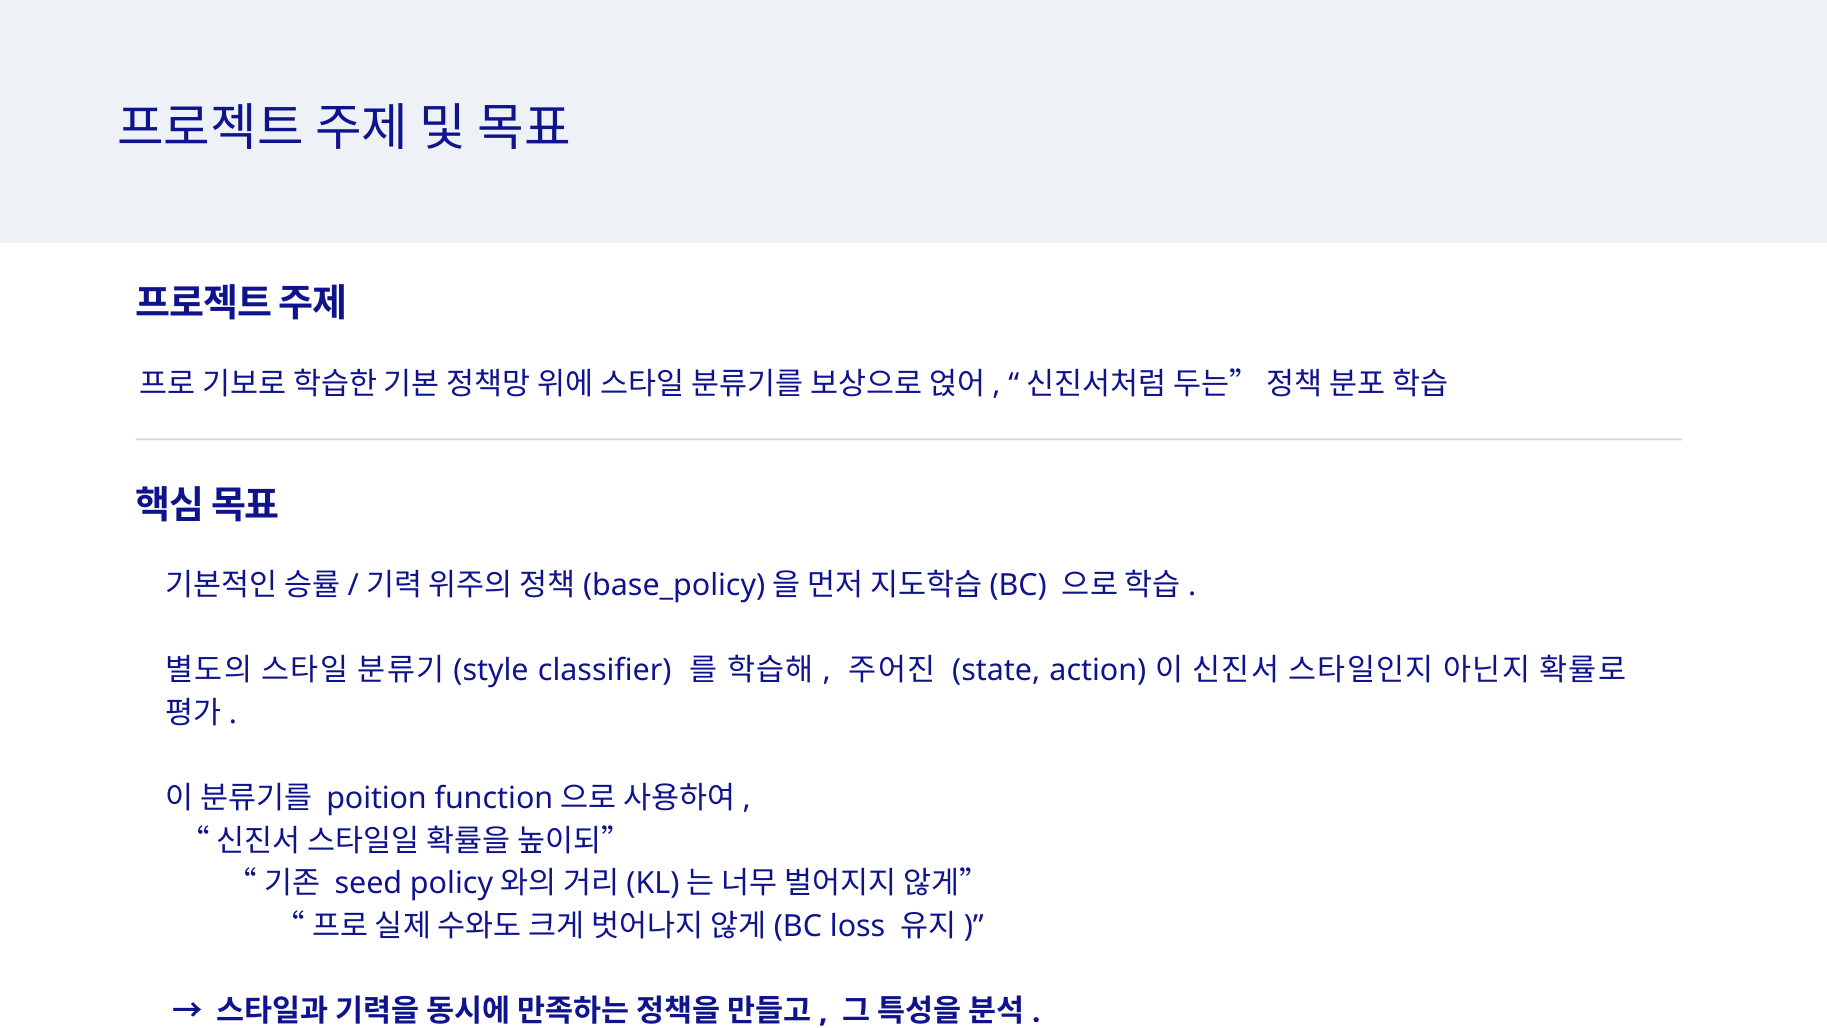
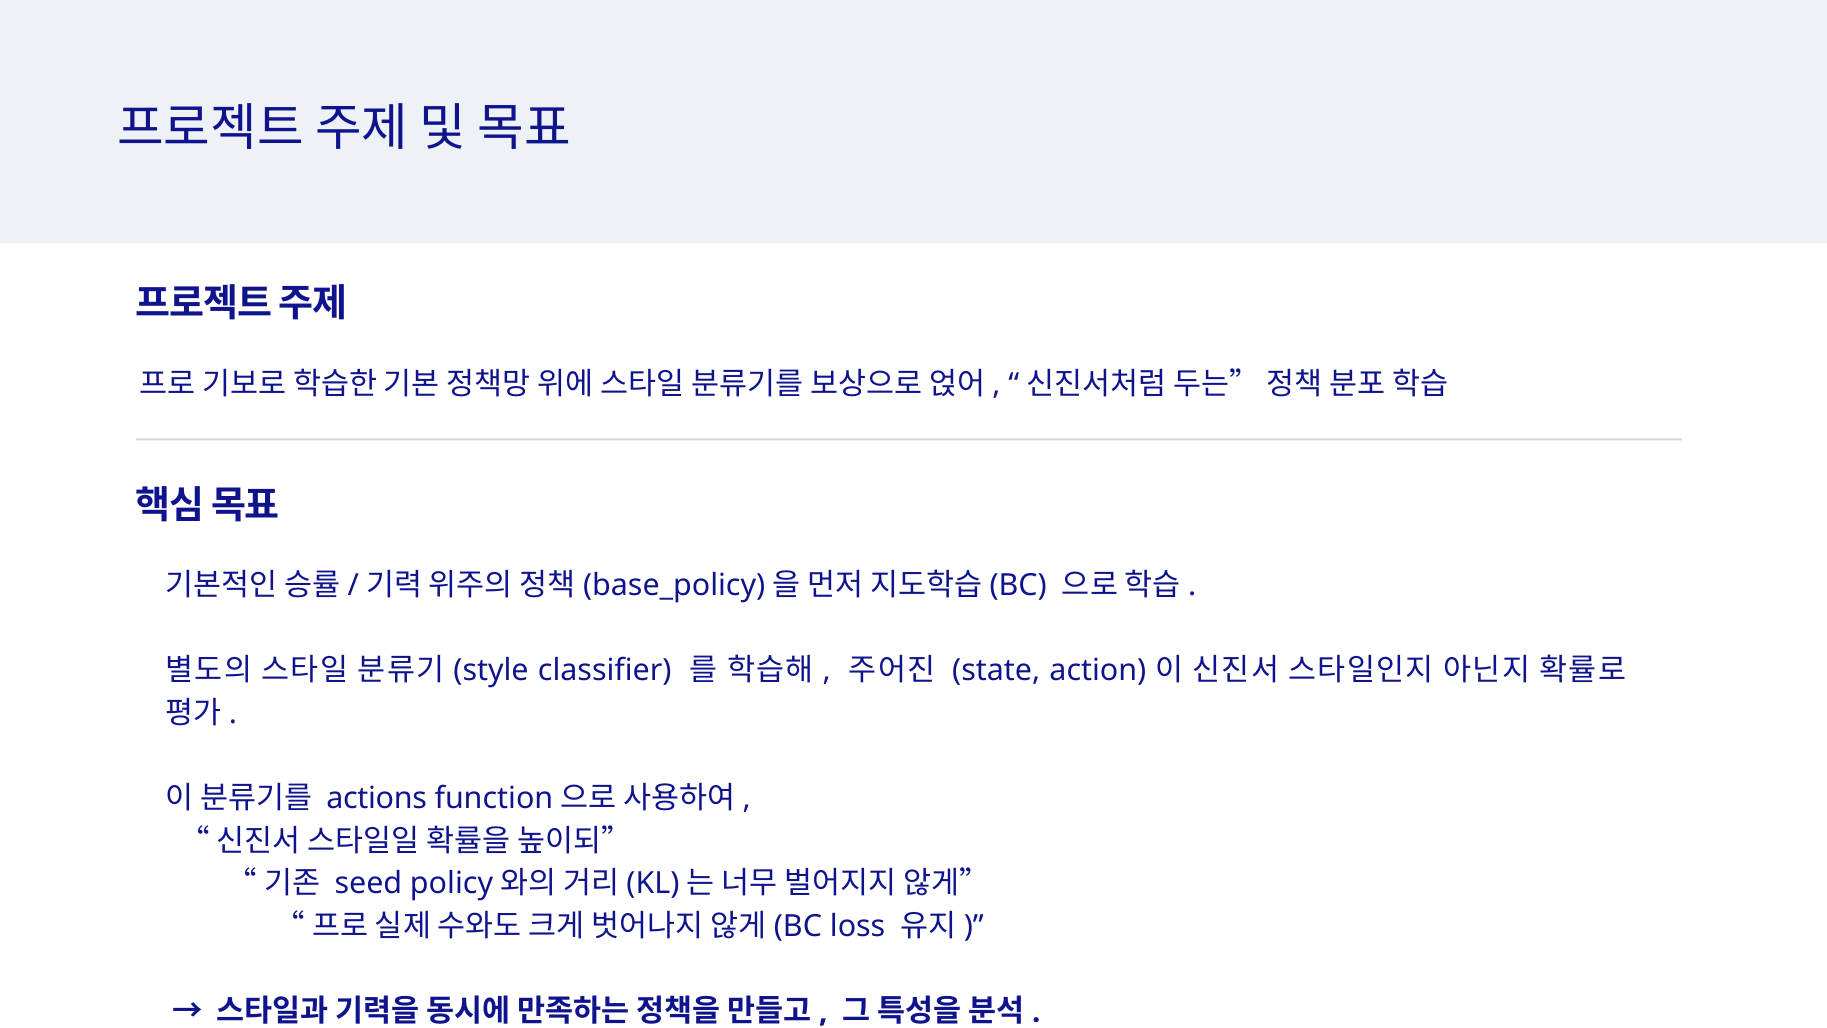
poition: poition -> actions (377, 798)
